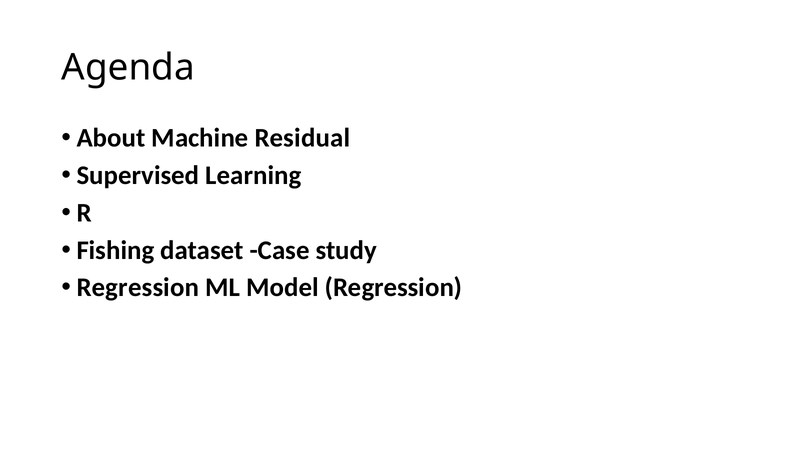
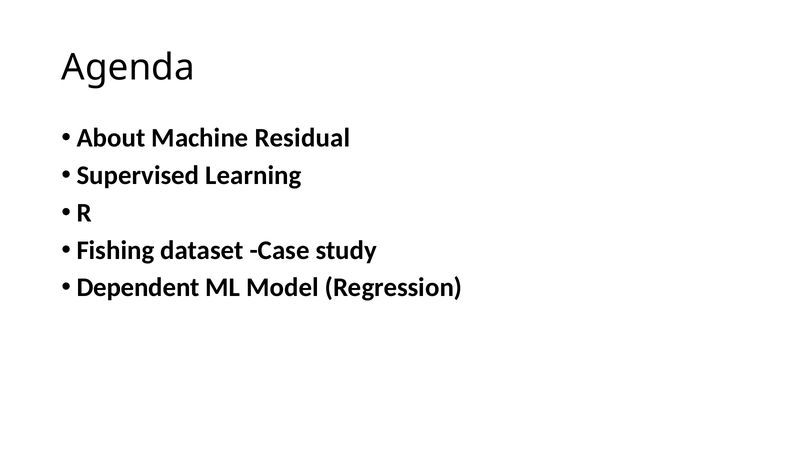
Regression: Regression -> Dependent (138, 288)
